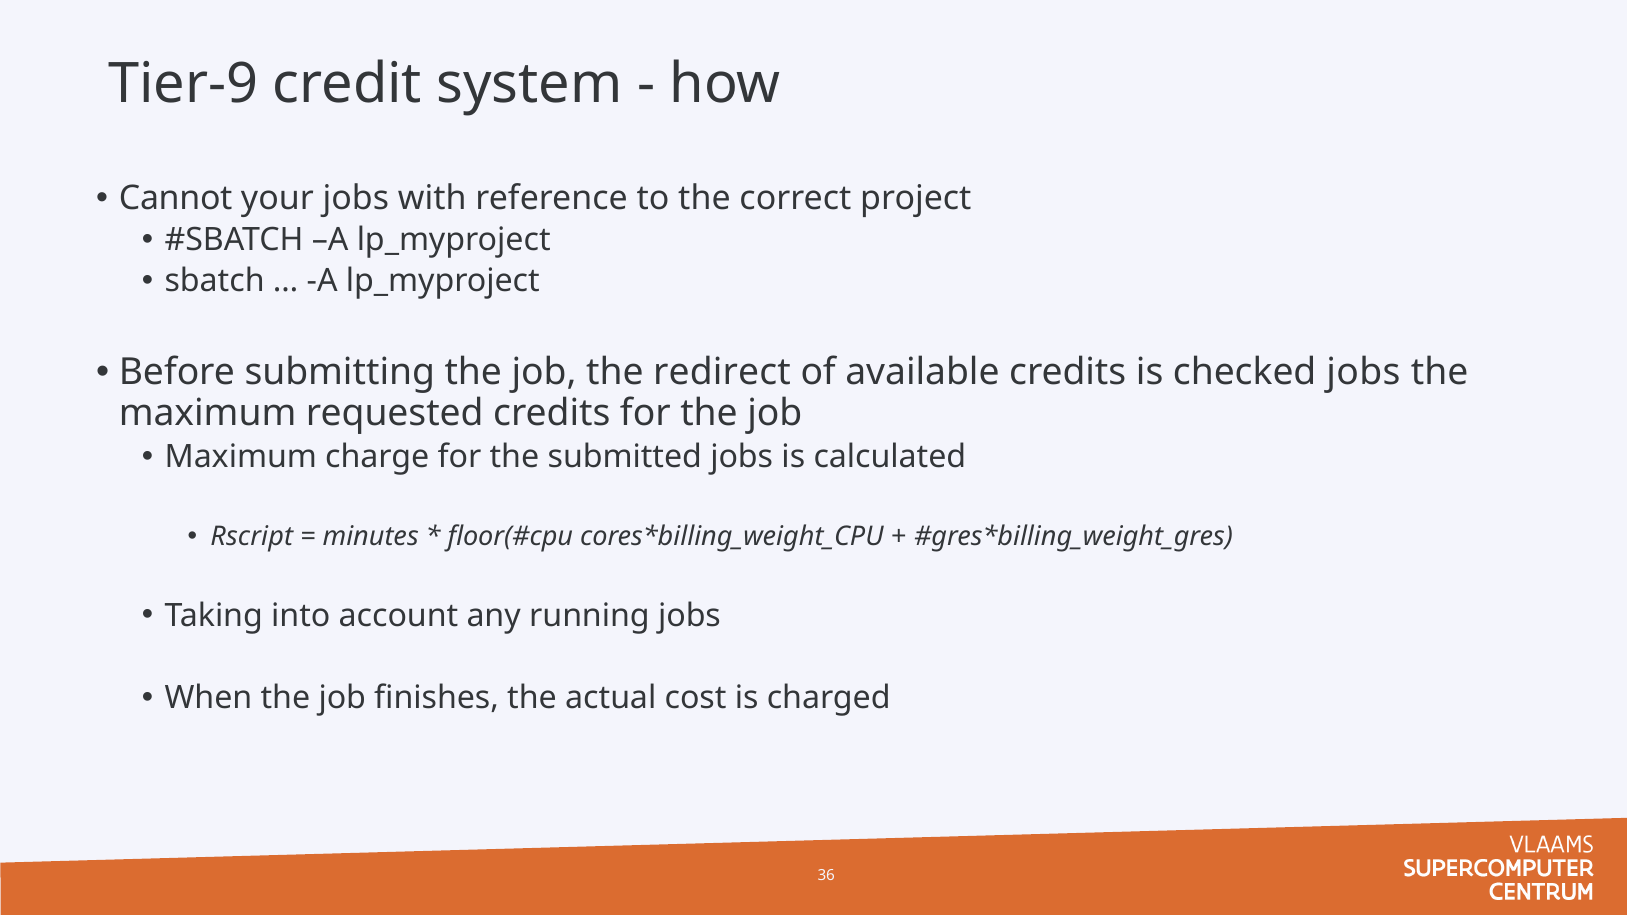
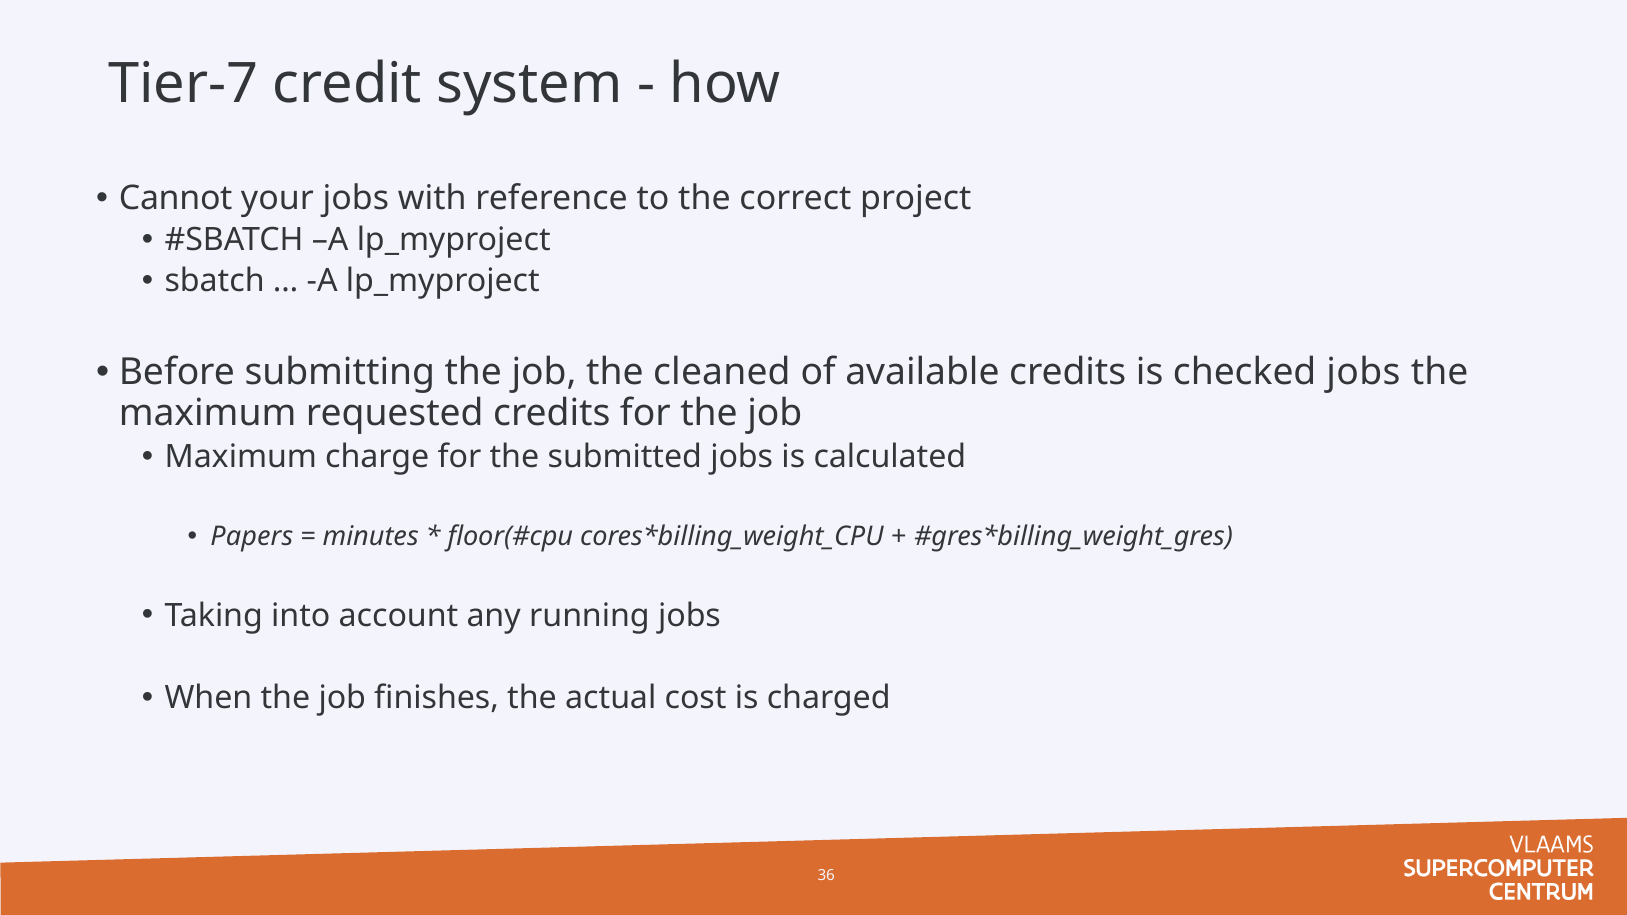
Tier-9: Tier-9 -> Tier-7 (183, 84)
redirect: redirect -> cleaned (722, 373)
Rscript: Rscript -> Papers (252, 536)
